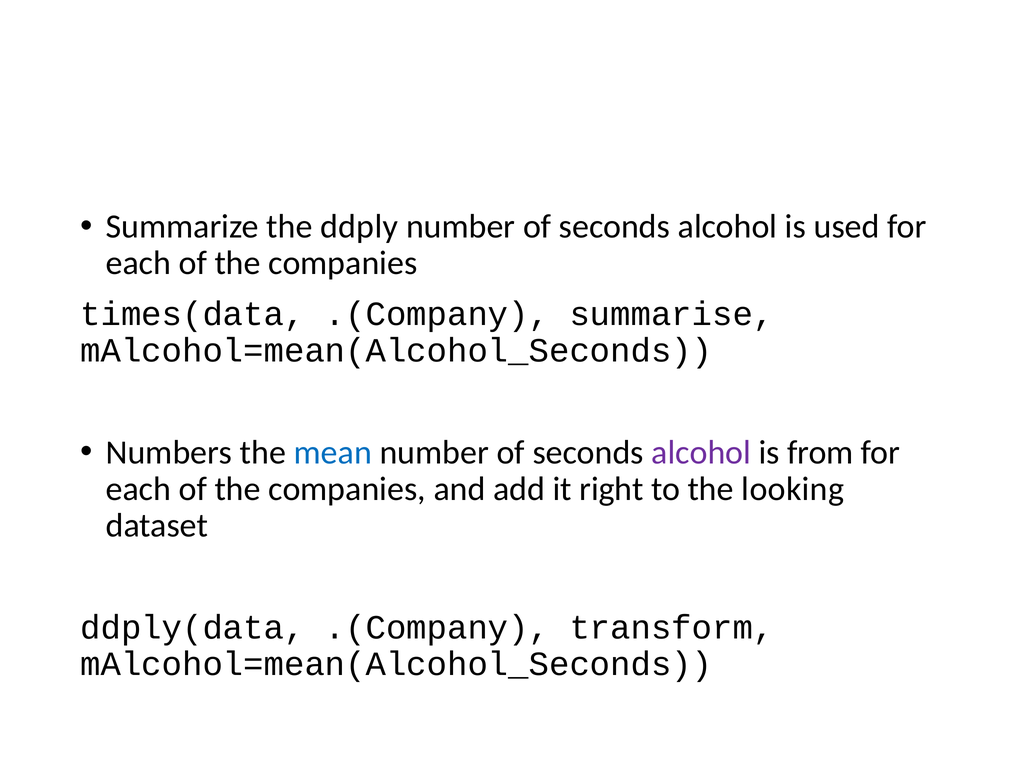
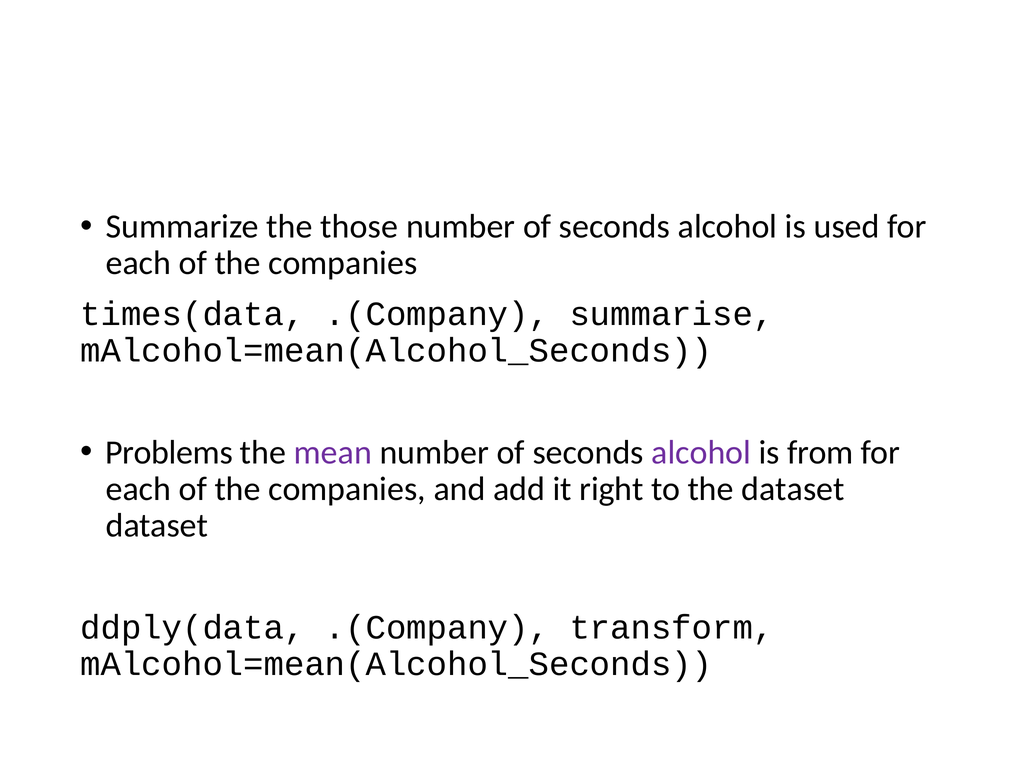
ddply: ddply -> those (359, 227)
Numbers: Numbers -> Problems (169, 453)
mean colour: blue -> purple (333, 453)
the looking: looking -> dataset (793, 489)
